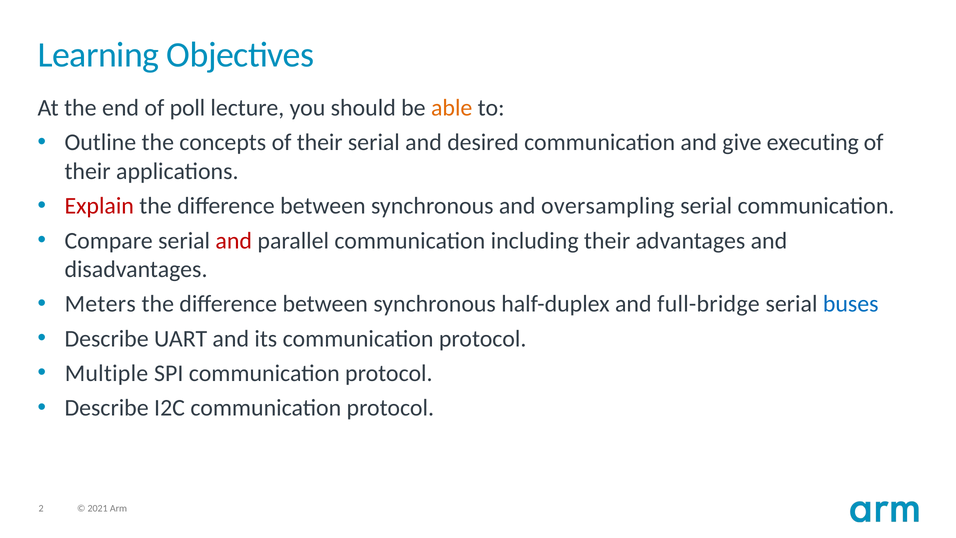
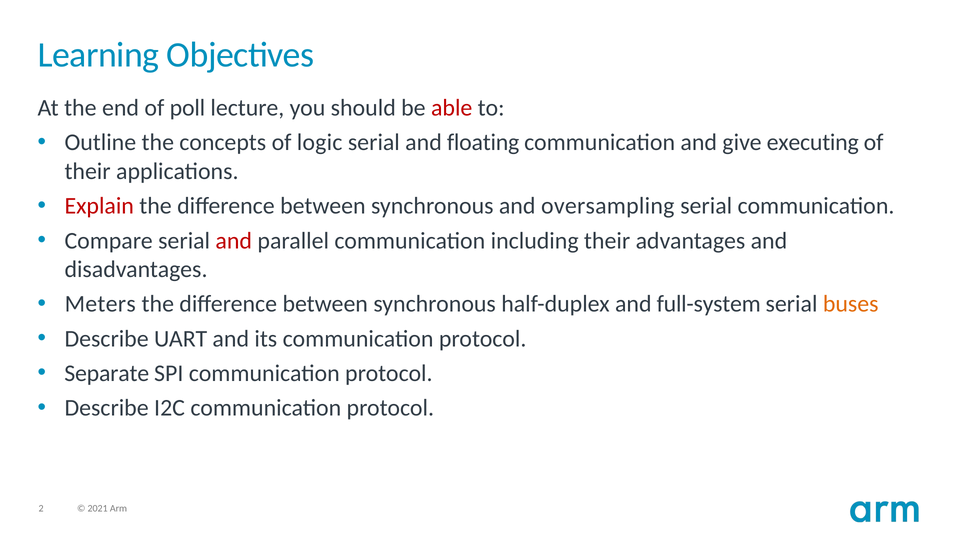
able colour: orange -> red (452, 108)
concepts of their: their -> logic (320, 143)
desired: desired -> floating (483, 143)
full-bridge: full-bridge -> full-system (709, 304)
buses colour: blue -> orange (851, 304)
Multiple: Multiple -> Separate (107, 373)
